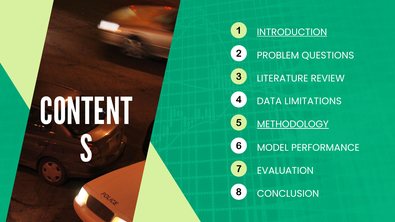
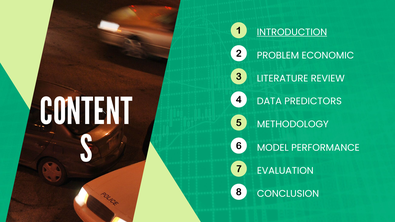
QUESTIONS: QUESTIONS -> ECONOMIC (328, 55)
LIMITATIONS: LIMITATIONS -> PREDICTORS (313, 101)
METHODOLOGY underline: present -> none (293, 124)
